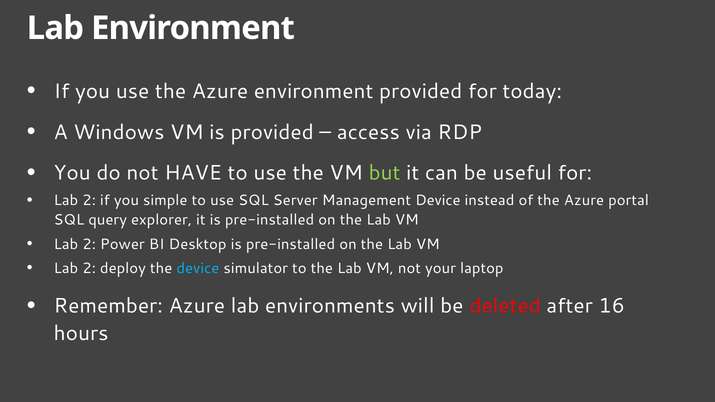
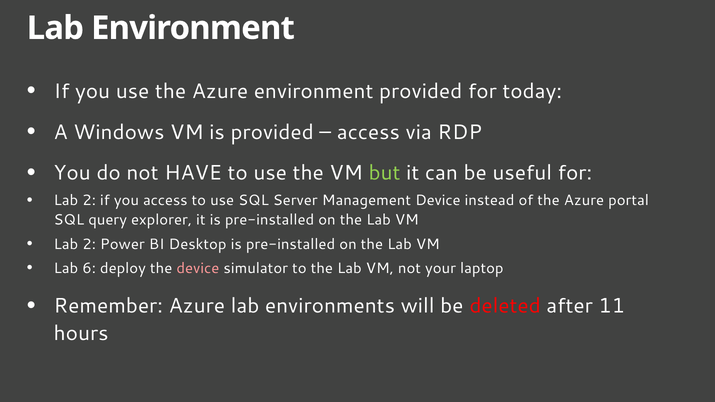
you simple: simple -> access (165, 200)
2: 2 -> 6 (89, 268)
device colour: light blue -> pink (198, 268)
16: 16 -> 11 (612, 306)
